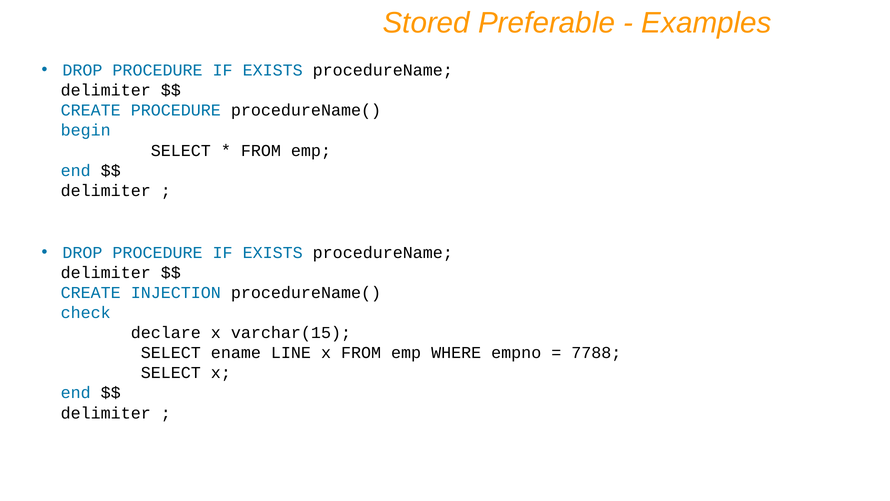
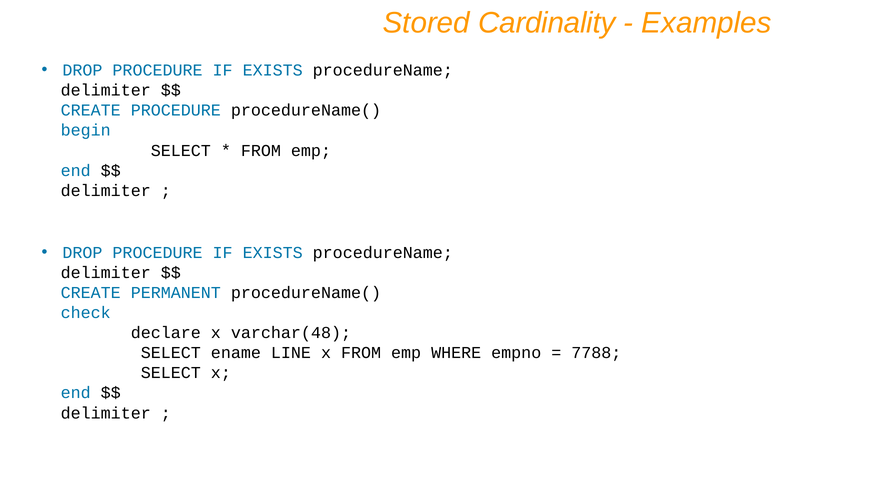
Preferable: Preferable -> Cardinality (547, 23)
INJECTION: INJECTION -> PERMANENT (176, 293)
varchar(15: varchar(15 -> varchar(48 (291, 333)
